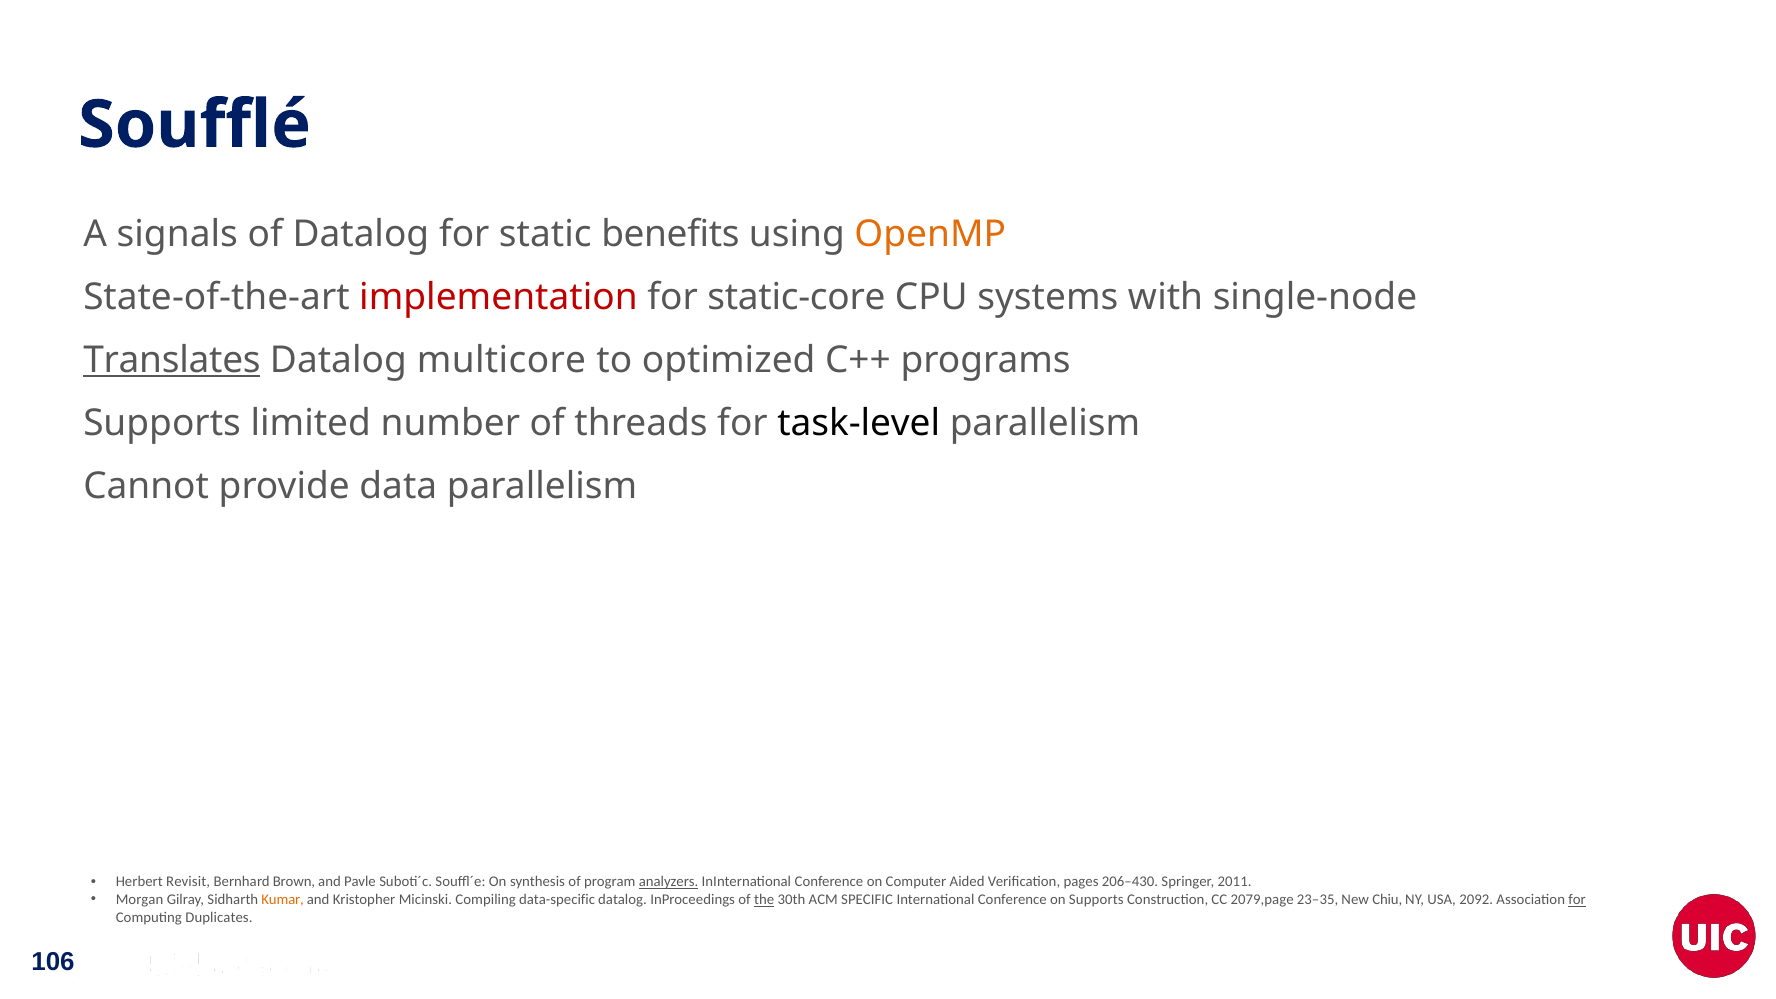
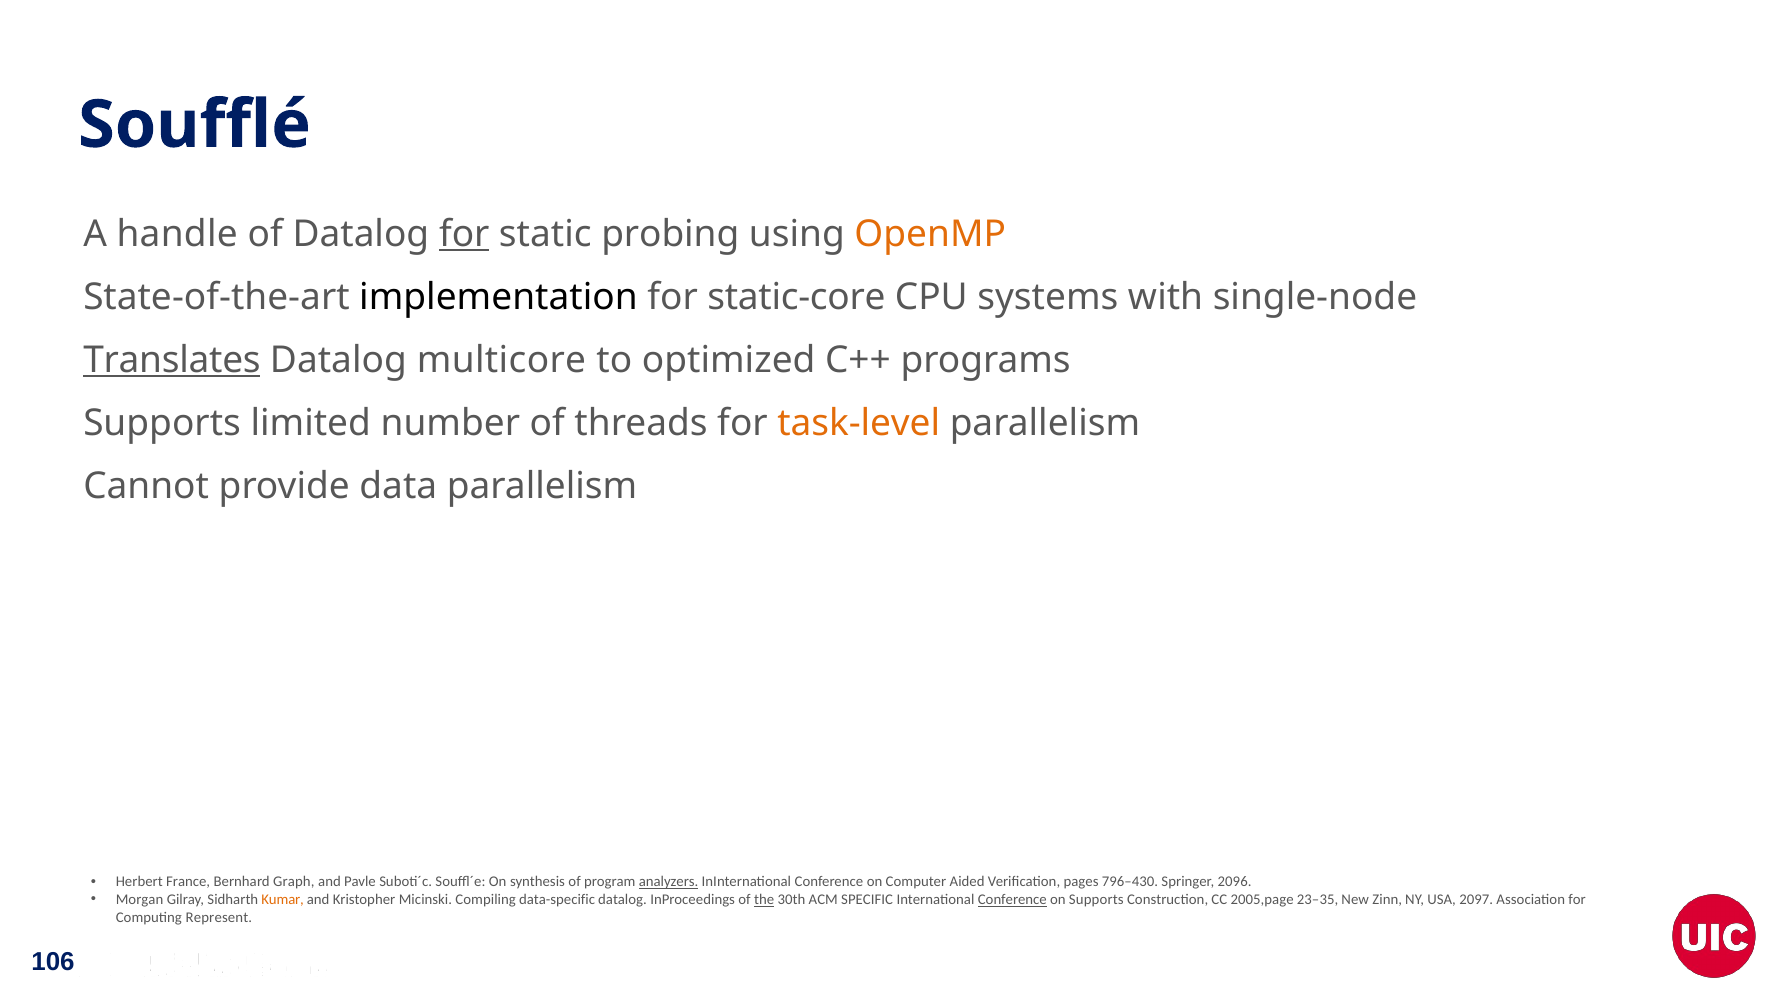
signals: signals -> handle (177, 234)
for underline: none -> present (464, 234)
benefits: benefits -> probing (670, 234)
implementation colour: red -> black (498, 297)
task-level colour: black -> orange (859, 423)
Revisit: Revisit -> France (188, 882)
Brown: Brown -> Graph (294, 882)
206–430: 206–430 -> 796–430 (1130, 882)
2011: 2011 -> 2096 (1235, 882)
Conference underline: none -> present (1012, 900)
2079,page: 2079,page -> 2005,page (1262, 900)
Chiu: Chiu -> Zinn (1387, 900)
2092: 2092 -> 2097 (1476, 900)
for underline: present -> none (1577, 900)
Duplicates: Duplicates -> Represent (219, 917)
